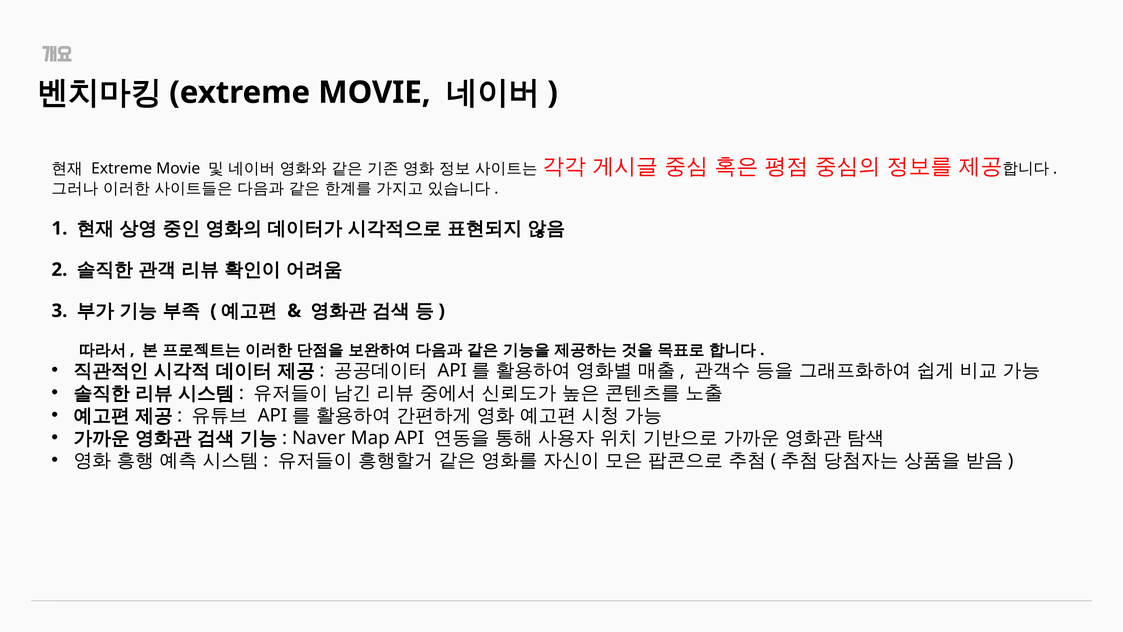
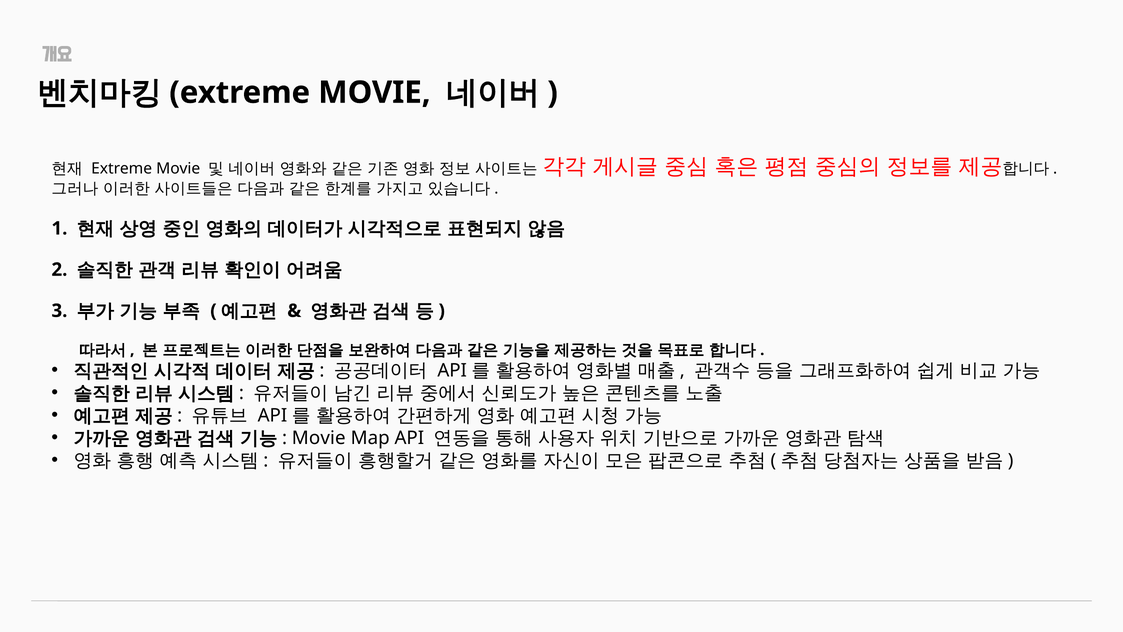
Naver: Naver -> Movie (319, 438)
